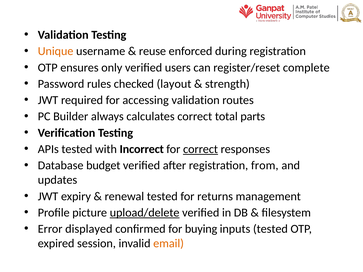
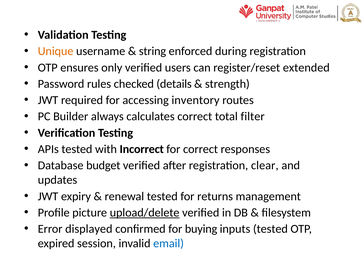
reuse: reuse -> string (153, 51)
complete: complete -> extended (306, 68)
layout: layout -> details (174, 84)
accessing validation: validation -> inventory (196, 100)
parts: parts -> filter (253, 117)
correct underline: present -> none (201, 149)
from: from -> clear (265, 166)
email colour: orange -> blue (169, 244)
